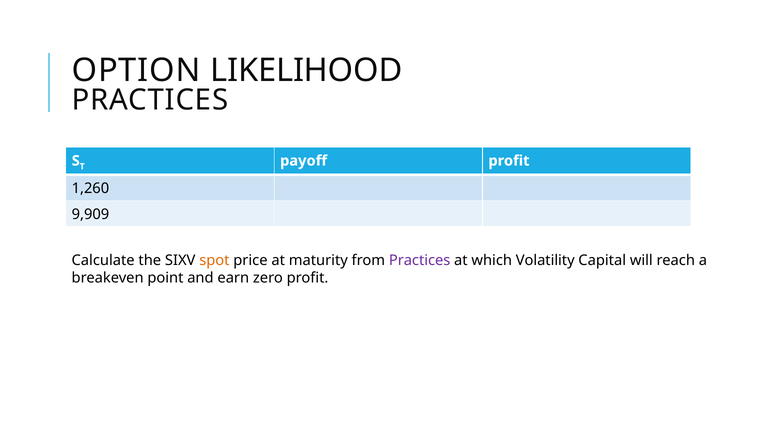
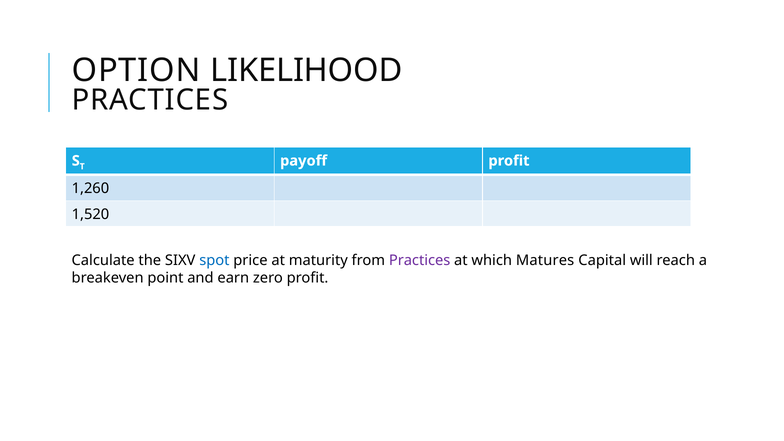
9,909: 9,909 -> 1,520 (90, 214)
spot colour: orange -> blue (214, 260)
Volatility: Volatility -> Matures (545, 260)
